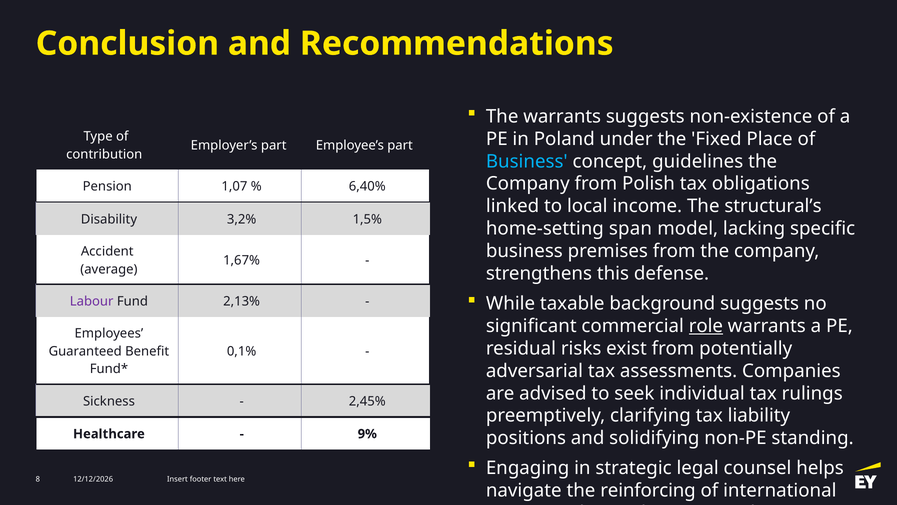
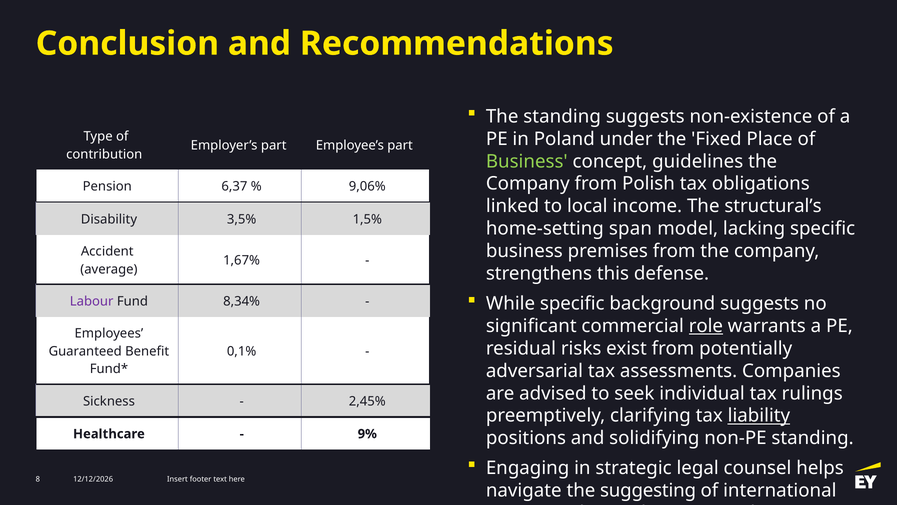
The warrants: warrants -> standing (562, 116)
Business colour: light blue -> light green (527, 161)
1,07: 1,07 -> 6,37 (234, 186)
6,40%: 6,40% -> 9,06% (367, 186)
3,2%: 3,2% -> 3,5% (242, 219)
While taxable: taxable -> specific (572, 303)
2,13%: 2,13% -> 8,34% (242, 301)
liability underline: none -> present (759, 415)
reinforcing: reinforcing -> suggesting (648, 490)
